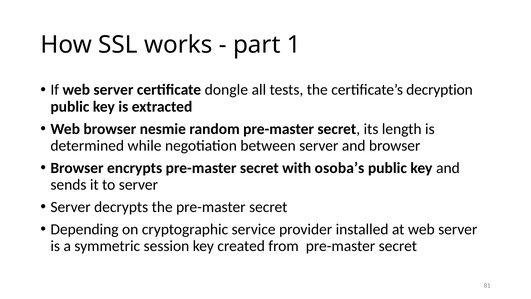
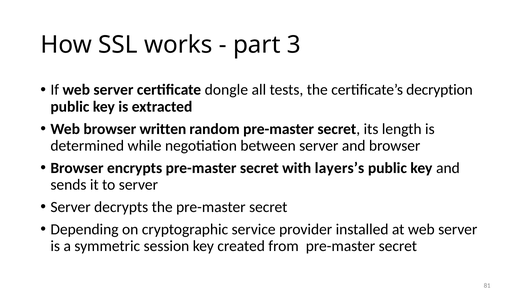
1: 1 -> 3 (294, 45)
nesmie: nesmie -> written (163, 129)
osoba’s: osoba’s -> layers’s (339, 168)
